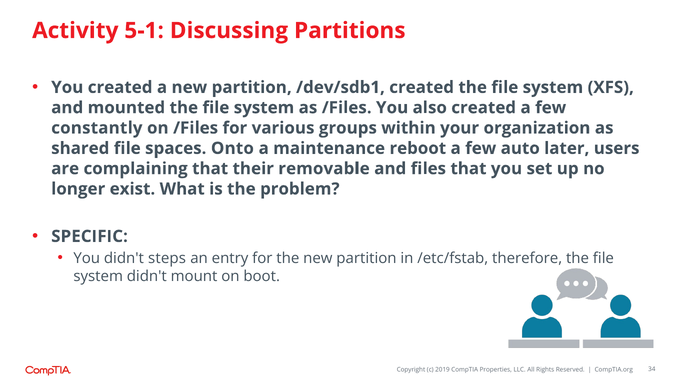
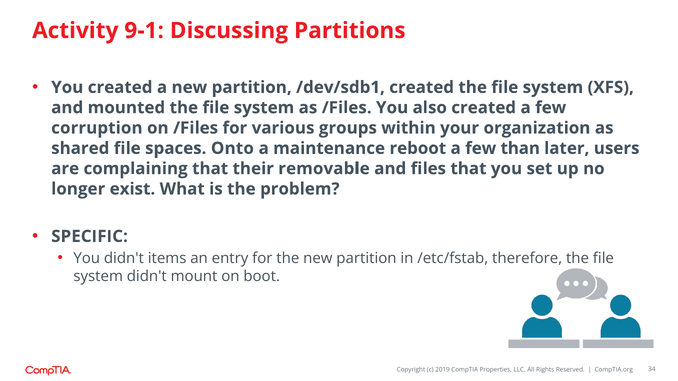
5-1: 5-1 -> 9-1 (144, 31)
constantly: constantly -> corruption (97, 128)
auto: auto -> than (520, 148)
steps: steps -> items (167, 259)
